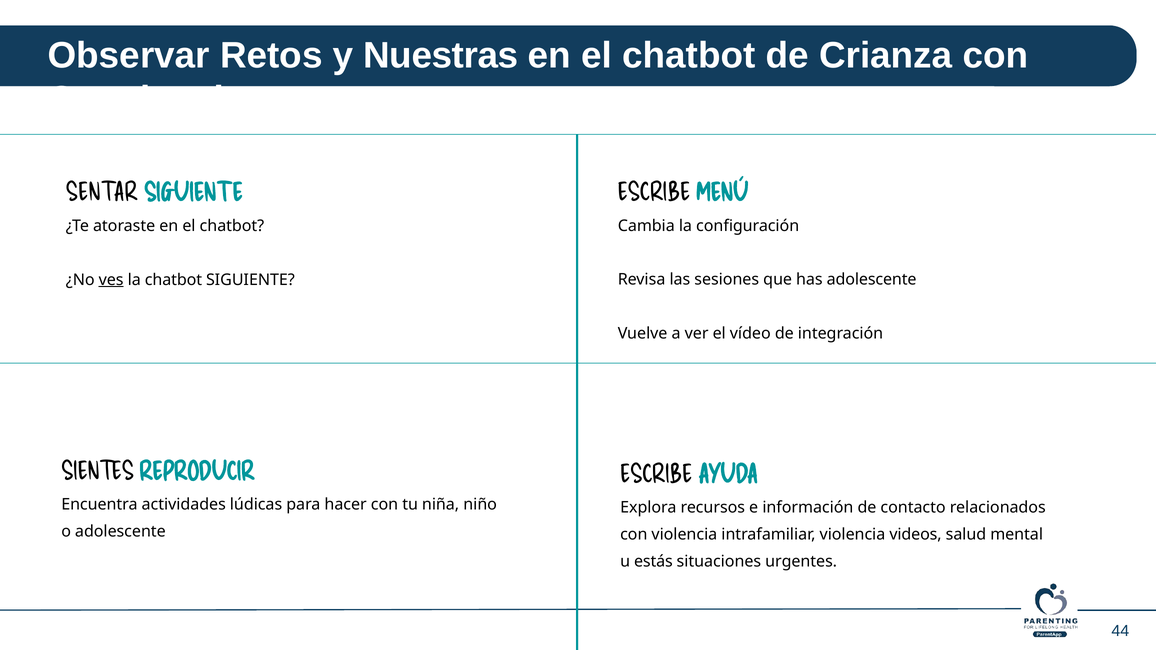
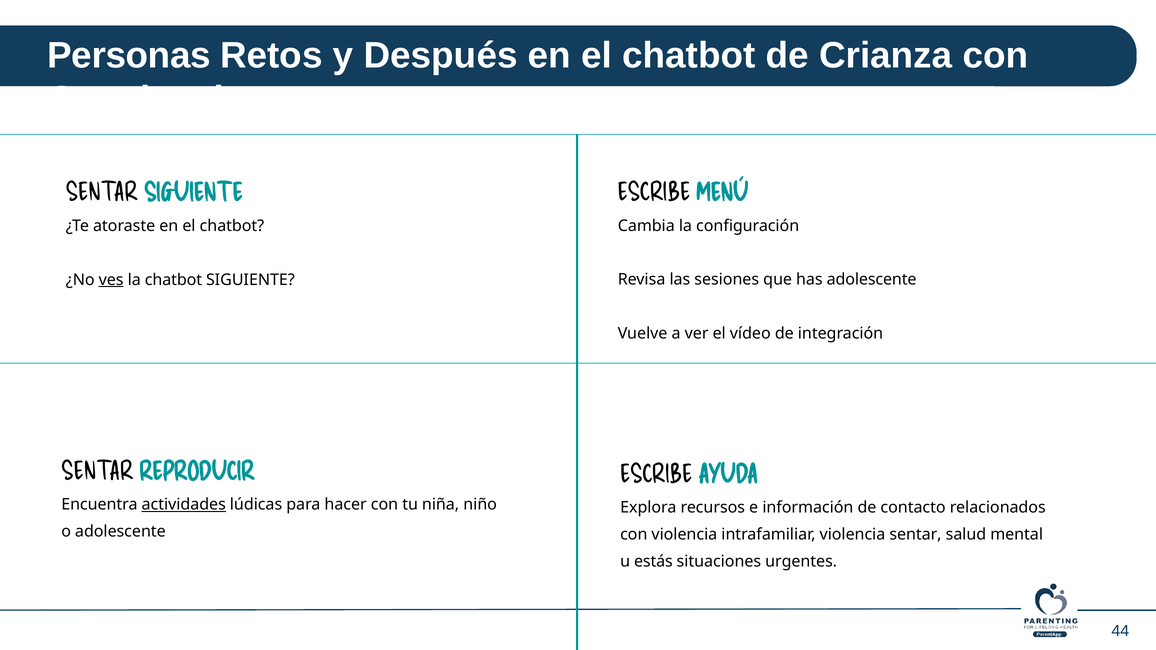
Observar: Observar -> Personas (129, 55)
Nuestras: Nuestras -> Después (441, 55)
SIENTES: SIENTES -> SENTAR (97, 472)
actividades underline: none -> present (184, 505)
violencia videos: videos -> sentar (915, 535)
